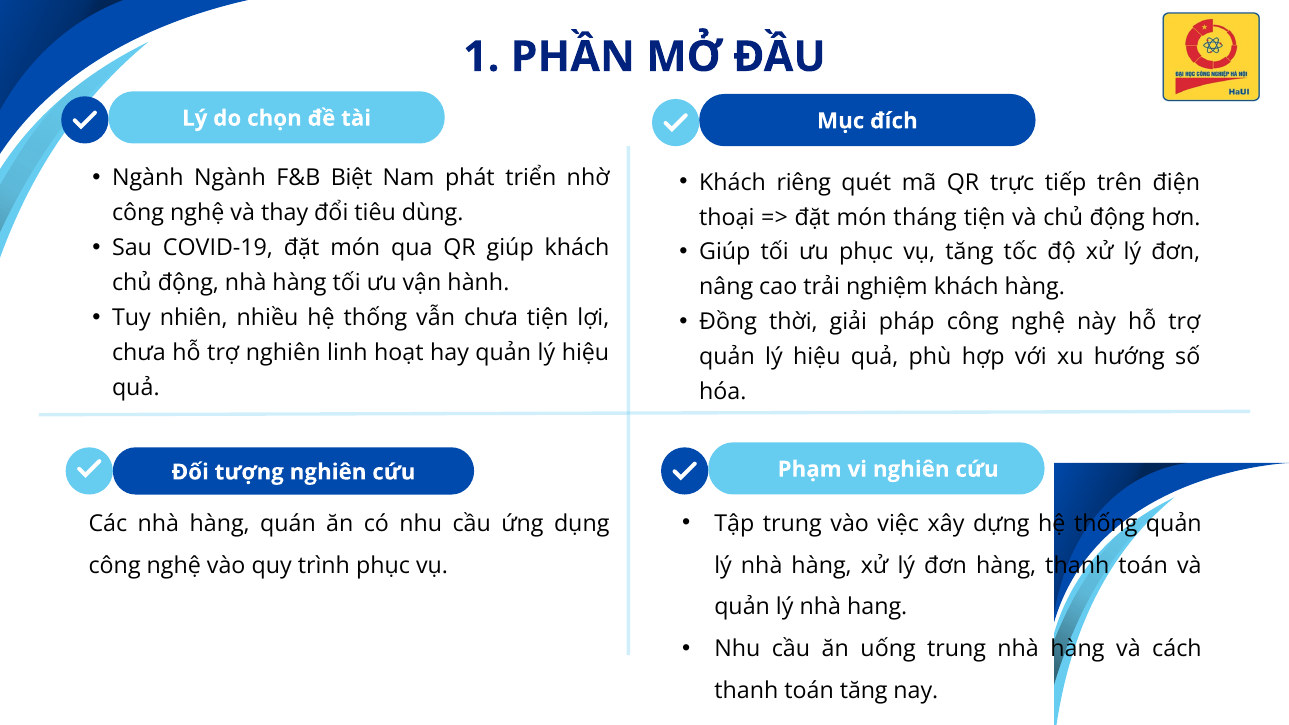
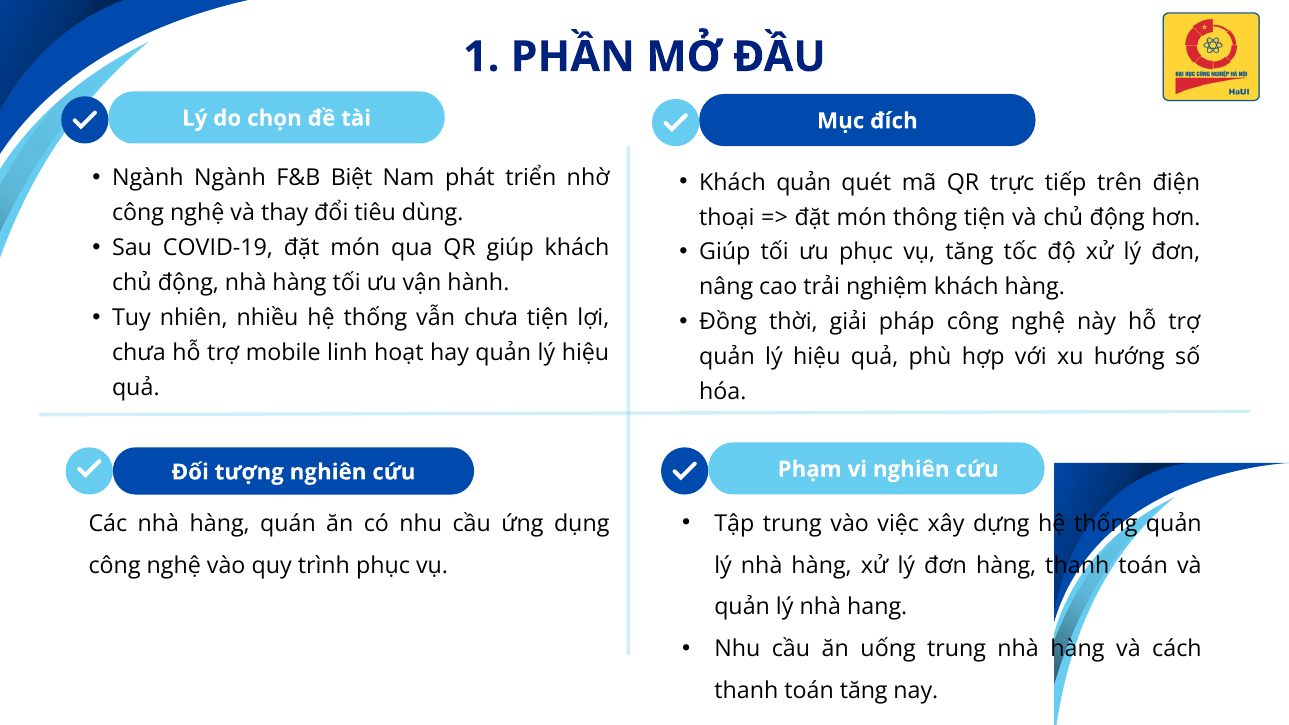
Khách riêng: riêng -> quản (804, 183)
tháng: tháng -> thông (925, 217)
trợ nghiên: nghiên -> mobile (283, 353)
